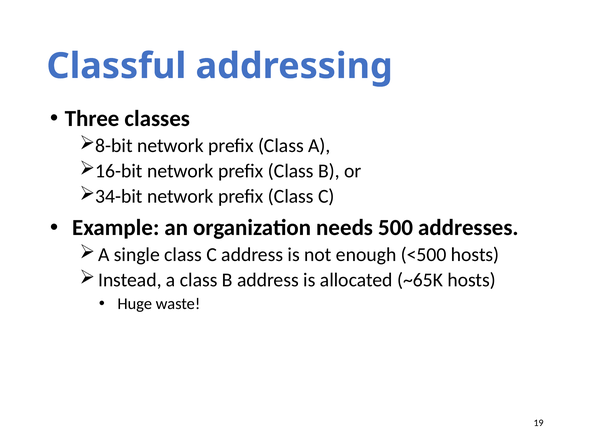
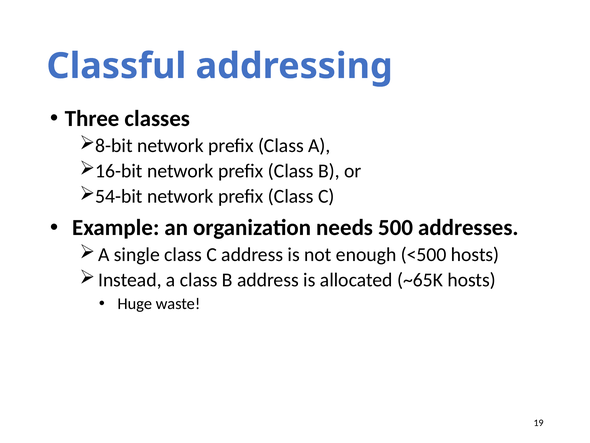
34-bit: 34-bit -> 54-bit (119, 196)
